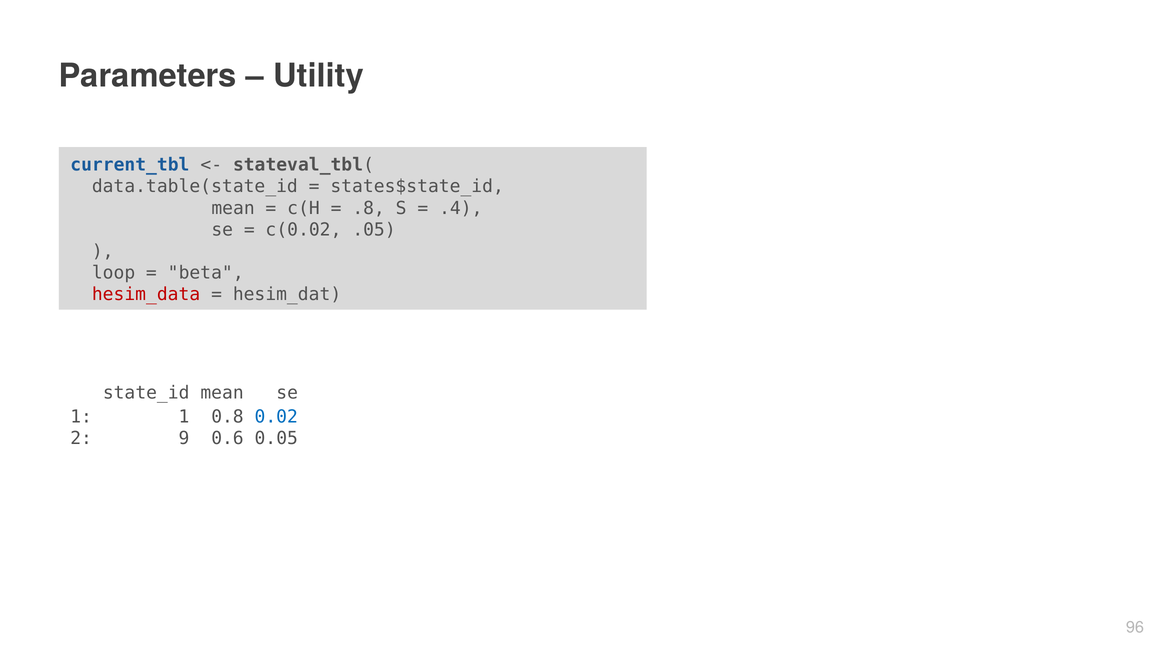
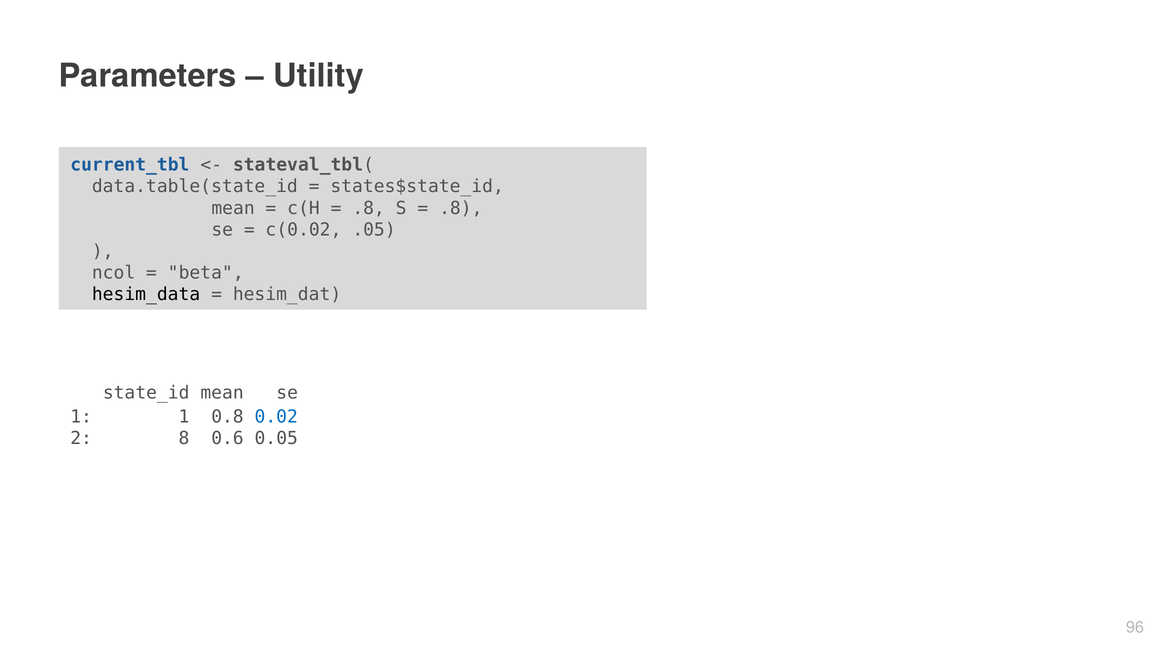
.4: .4 -> .8 (461, 208)
loop: loop -> ncol (114, 273)
hesim_data colour: red -> black (146, 294)
9: 9 -> 8 (184, 438)
